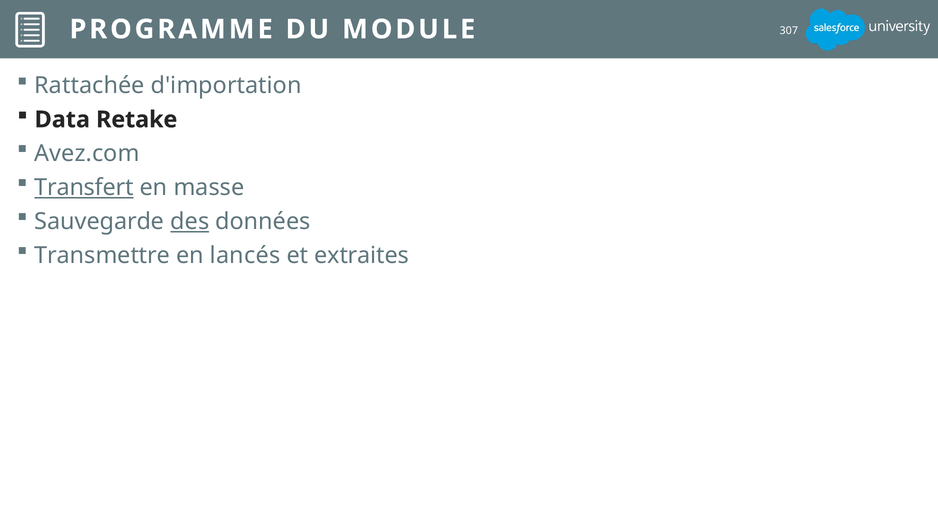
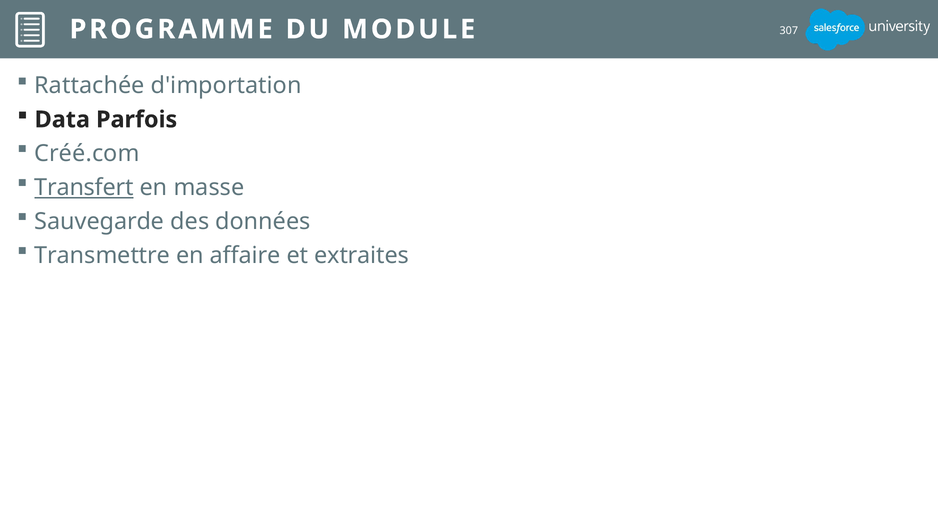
Retake: Retake -> Parfois (137, 120)
Avez.com: Avez.com -> Créé.com (87, 154)
des underline: present -> none (190, 222)
lancés: lancés -> affaire (245, 256)
